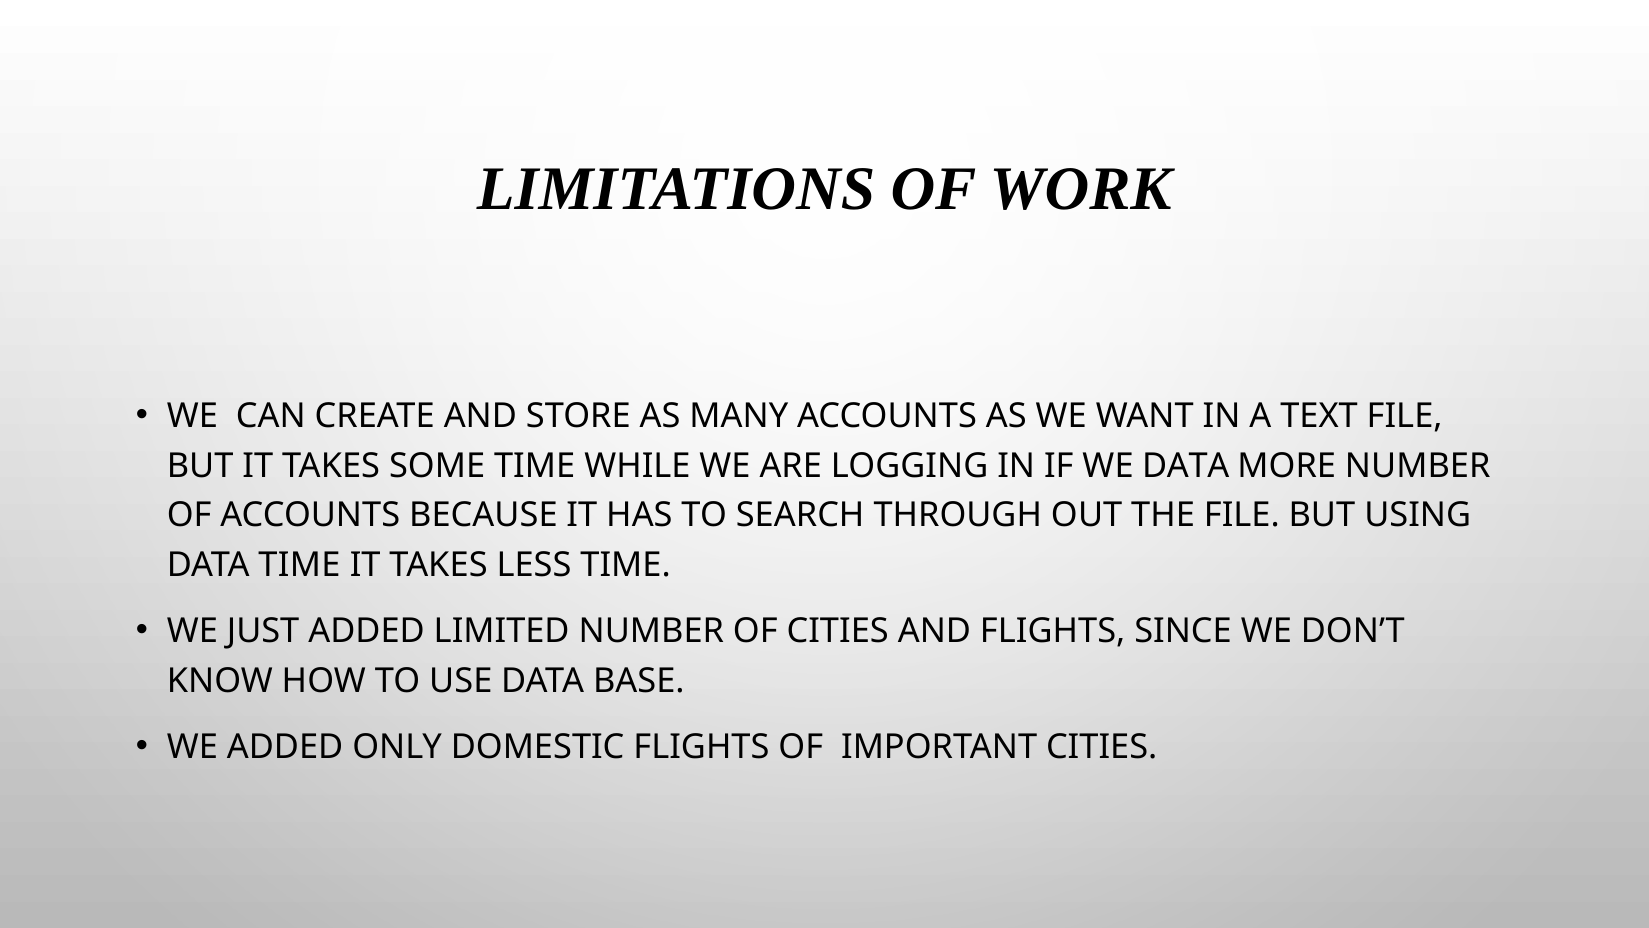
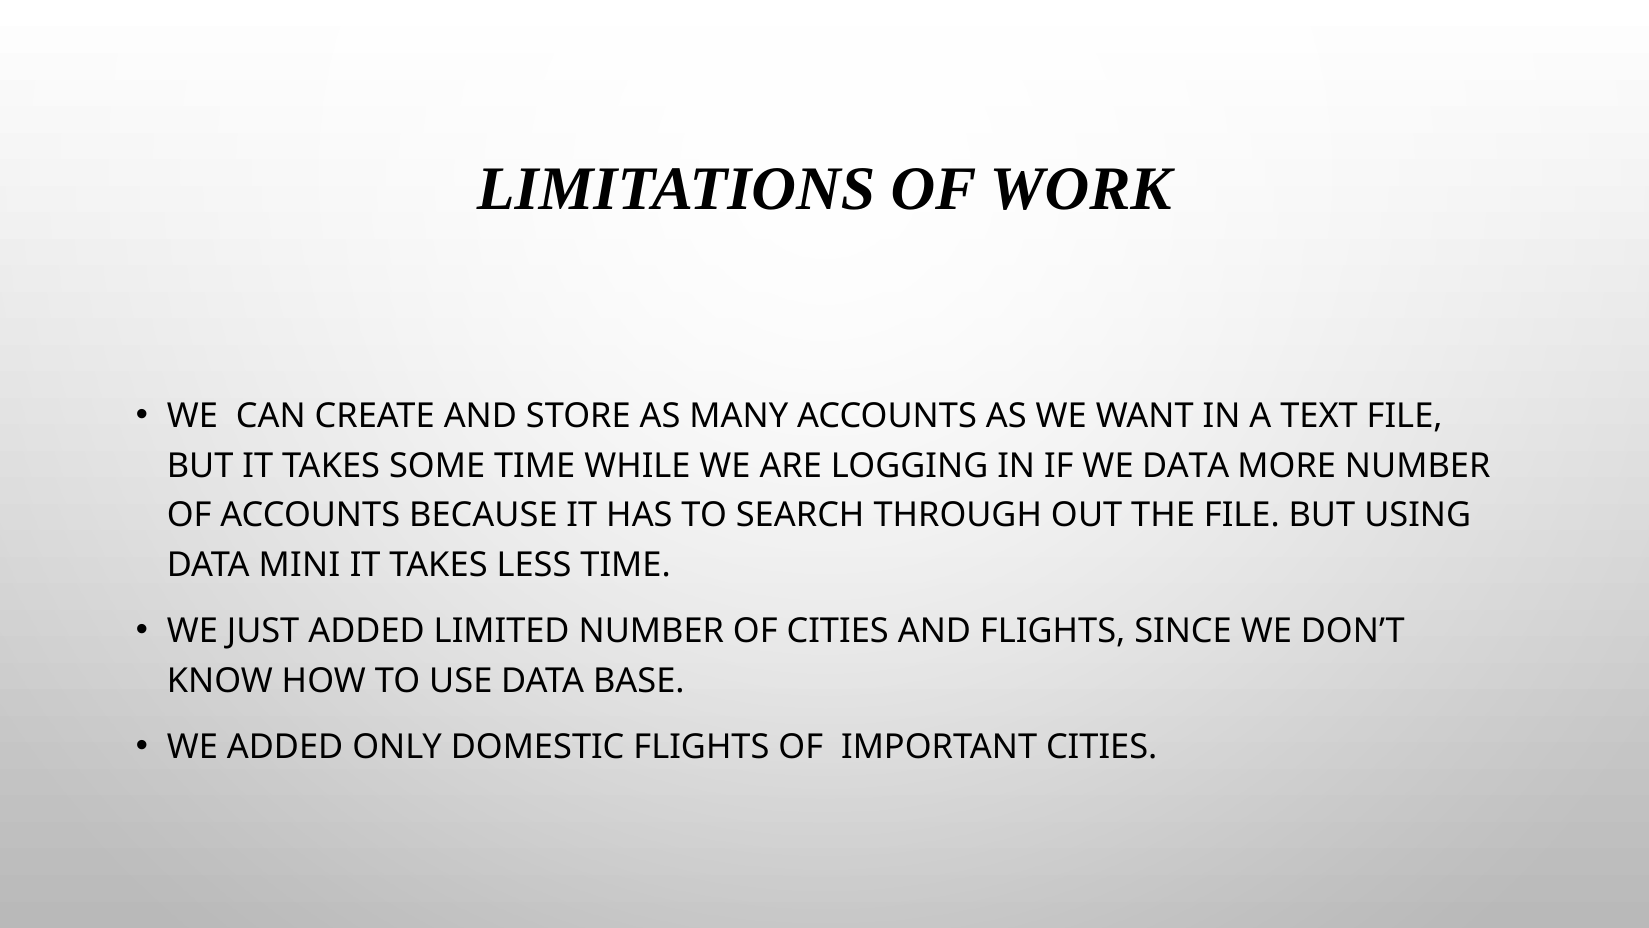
DATA TIME: TIME -> MINI (299, 564)
